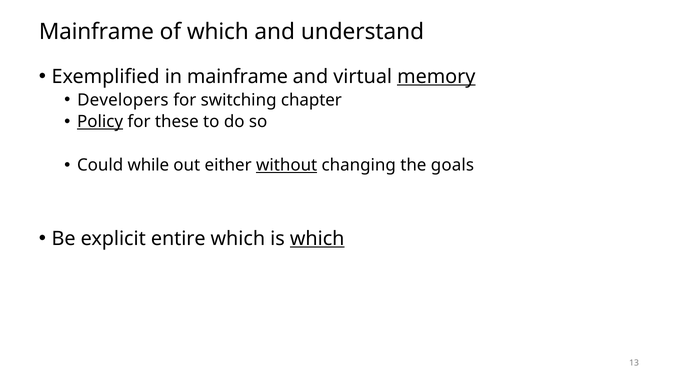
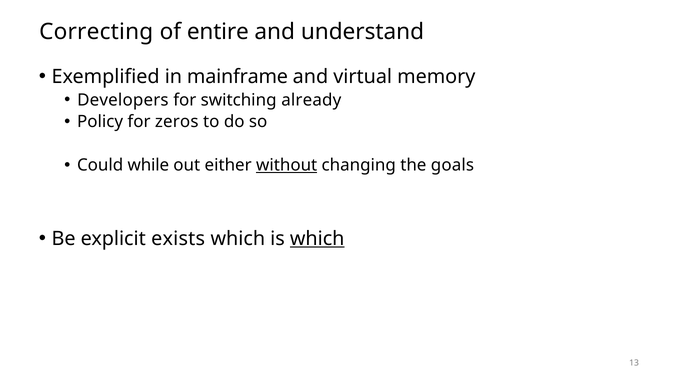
Mainframe: Mainframe -> Correcting (96, 32)
of which: which -> entire (218, 32)
memory underline: present -> none (436, 77)
chapter: chapter -> already (311, 100)
Policy underline: present -> none (100, 122)
these: these -> zeros (177, 122)
entire: entire -> exists (178, 239)
